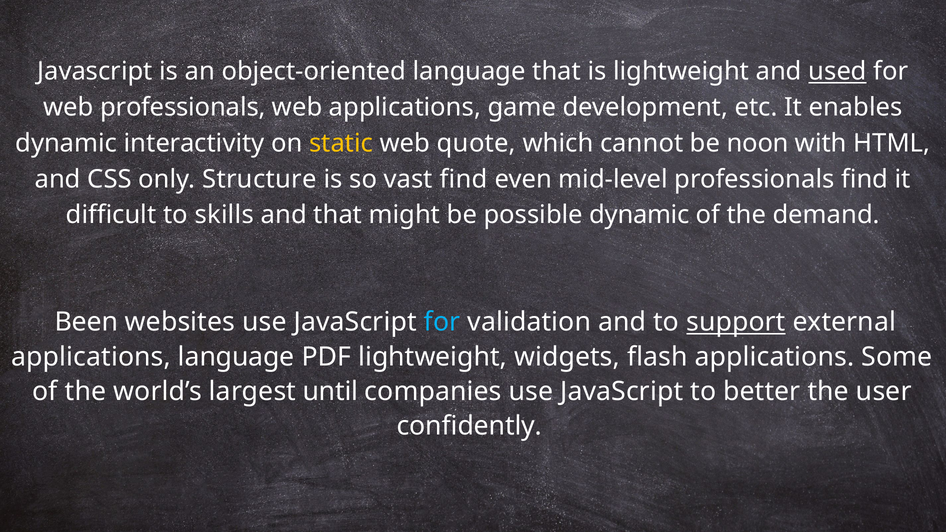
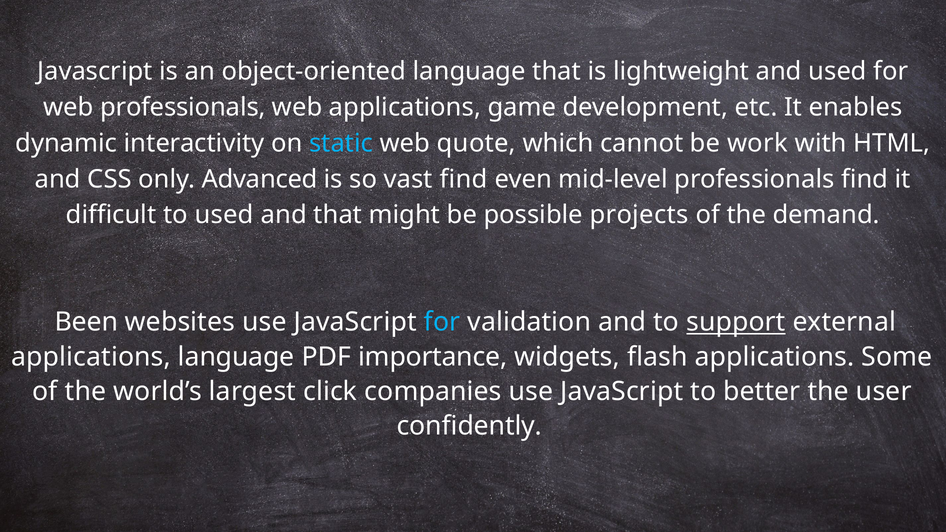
used underline: present -> none (838, 72)
static colour: yellow -> light blue (341, 143)
noon: noon -> work (757, 143)
Structure: Structure -> Advanced (260, 179)
to skills: skills -> used (224, 215)
possible dynamic: dynamic -> projects (639, 215)
PDF lightweight: lightweight -> importance (433, 357)
until: until -> click (330, 392)
